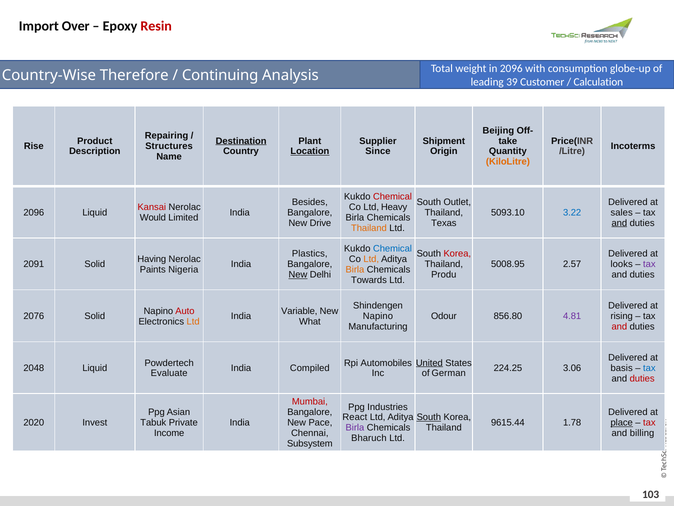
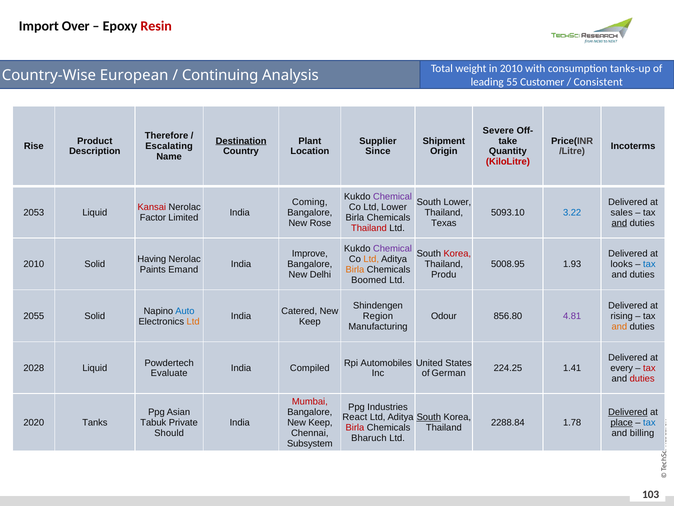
in 2096: 2096 -> 2010 (511, 68)
globe-up: globe-up -> tanks-up (630, 68)
Therefore: Therefore -> European (134, 75)
39: 39 -> 55 (512, 82)
Calculation: Calculation -> Consistent (598, 82)
Beijing: Beijing -> Severe (498, 130)
Repairing: Repairing -> Therefore (167, 136)
Structures: Structures -> Escalating (169, 146)
Location underline: present -> none (310, 151)
KiloLitre colour: orange -> red (508, 162)
Chemical colour: red -> purple (392, 197)
Besides: Besides -> Coming (310, 202)
South Outlet: Outlet -> Lower (457, 202)
Ltd Heavy: Heavy -> Lower (394, 207)
2096: 2096 -> 2053 (34, 212)
Would: Would -> Factor (153, 217)
Drive: Drive -> Rose (320, 223)
Thailand colour: orange -> red (369, 228)
Chemical colour: blue -> purple (392, 248)
Plastics: Plastics -> Improve (310, 254)
2091: 2091 -> 2010 (34, 264)
2.57: 2.57 -> 1.93 (572, 264)
tax colour: purple -> blue (649, 264)
Nigeria: Nigeria -> Emand (183, 269)
New underline: present -> none (298, 275)
Towards: Towards -> Boomed (369, 280)
Auto colour: red -> blue (185, 311)
Variable: Variable -> Catered (299, 311)
2076: 2076 -> 2055 (34, 316)
Napino: Napino -> Region (378, 316)
What: What -> Keep (310, 321)
and colour: red -> orange (619, 326)
United underline: present -> none (429, 363)
2048: 2048 -> 2028 (34, 368)
3.06: 3.06 -> 1.41 (572, 368)
basis: basis -> every (622, 368)
tax colour: blue -> red (649, 368)
Delivered underline: none -> present (628, 412)
Invest: Invest -> Tanks (95, 422)
Pace: Pace -> Keep (320, 422)
9615.44: 9615.44 -> 2288.84 (508, 422)
tax colour: red -> blue (649, 422)
Birla colour: purple -> red (355, 427)
Income: Income -> Should (169, 433)
